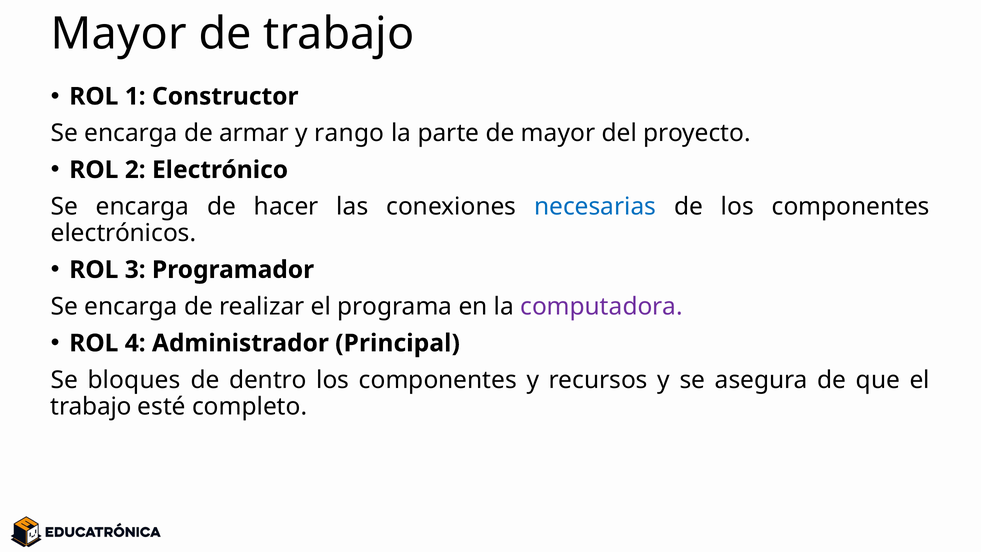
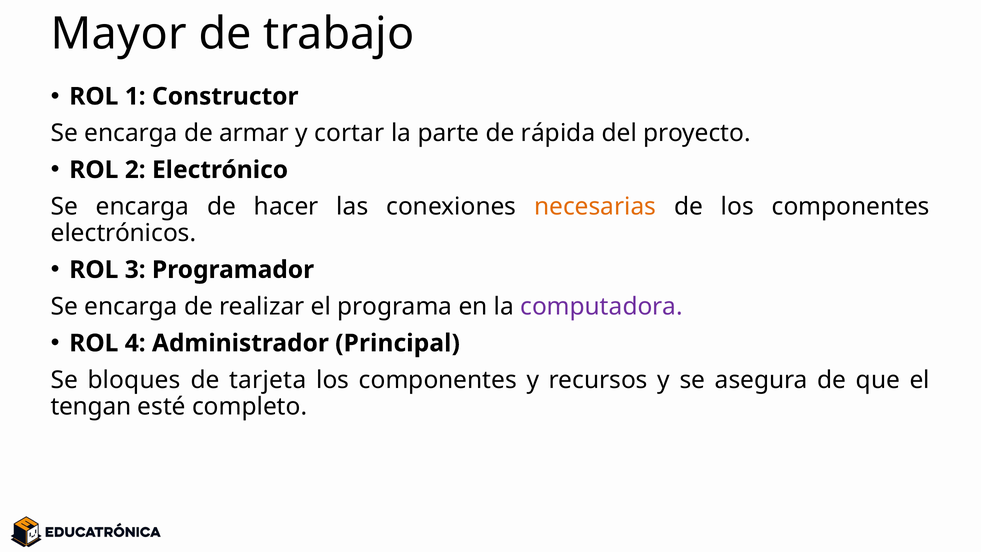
rango: rango -> cortar (349, 133)
de mayor: mayor -> rápida (558, 133)
necesarias colour: blue -> orange (595, 207)
dentro: dentro -> tarjeta (268, 380)
trabajo: trabajo -> tengan (91, 406)
